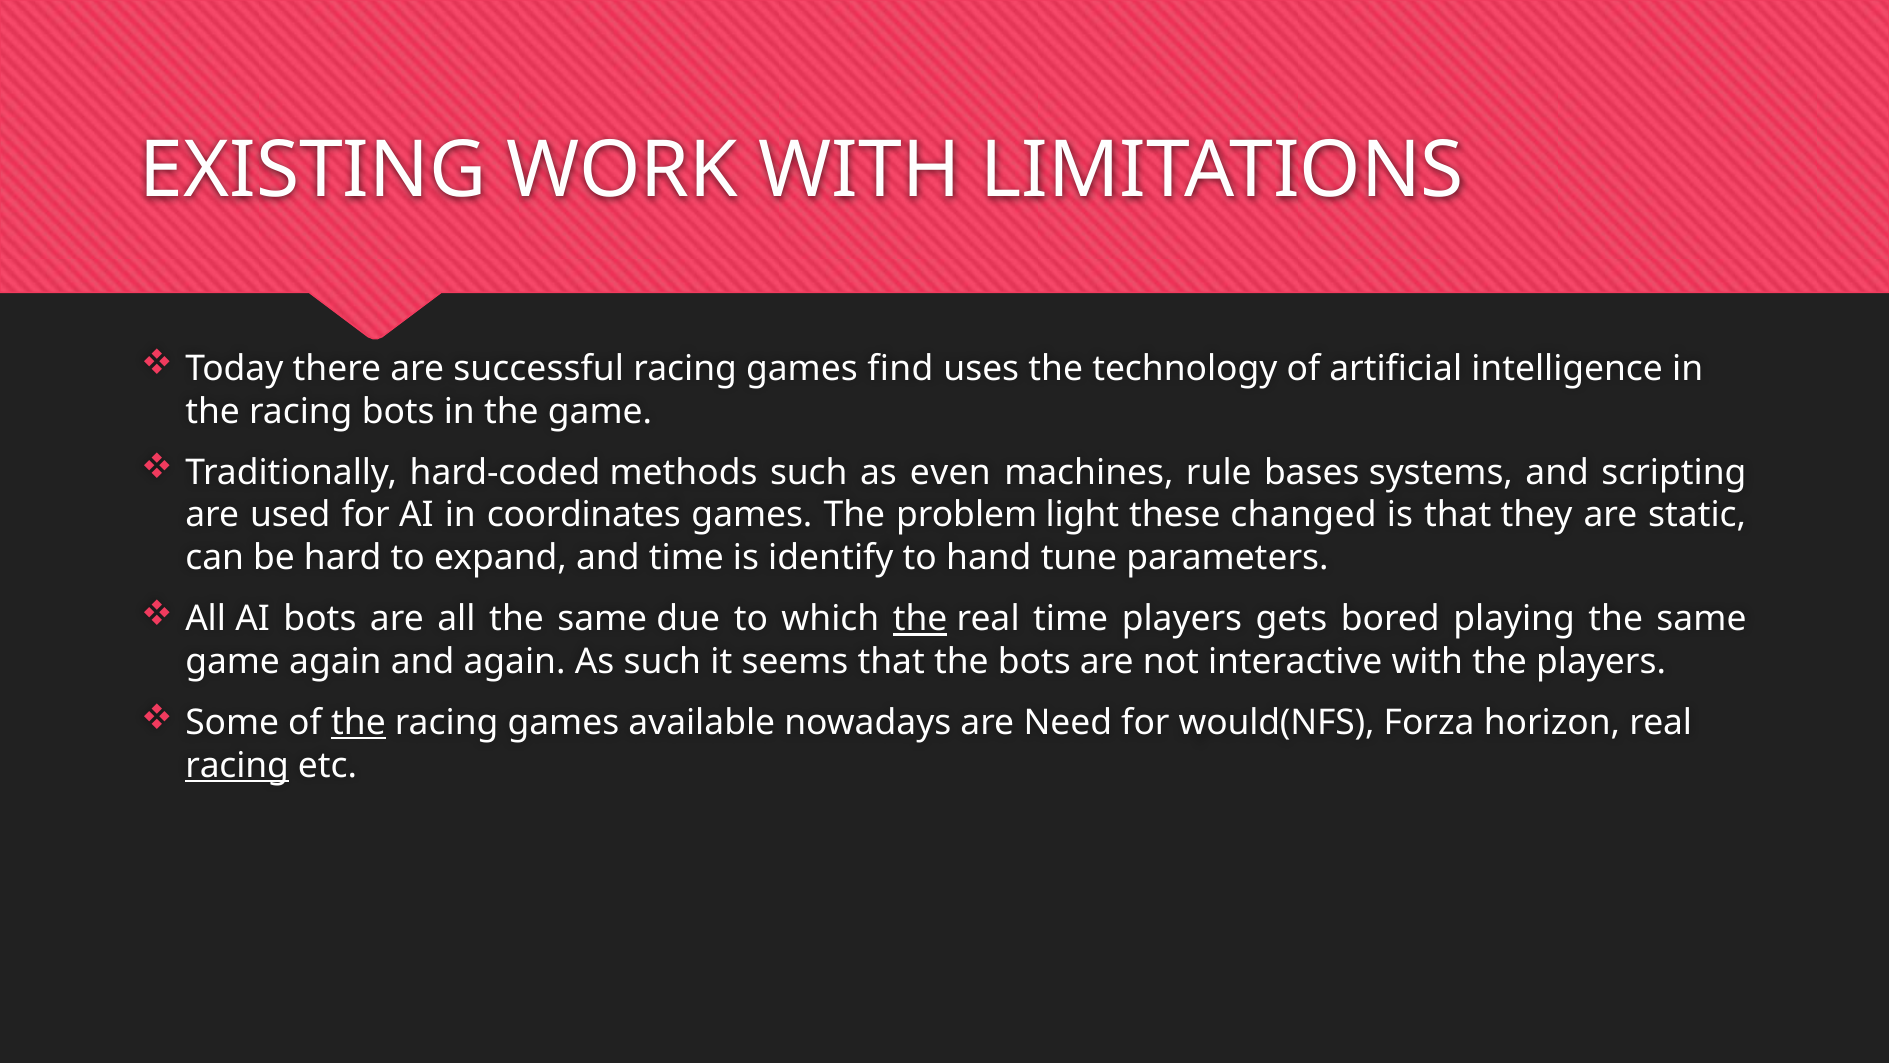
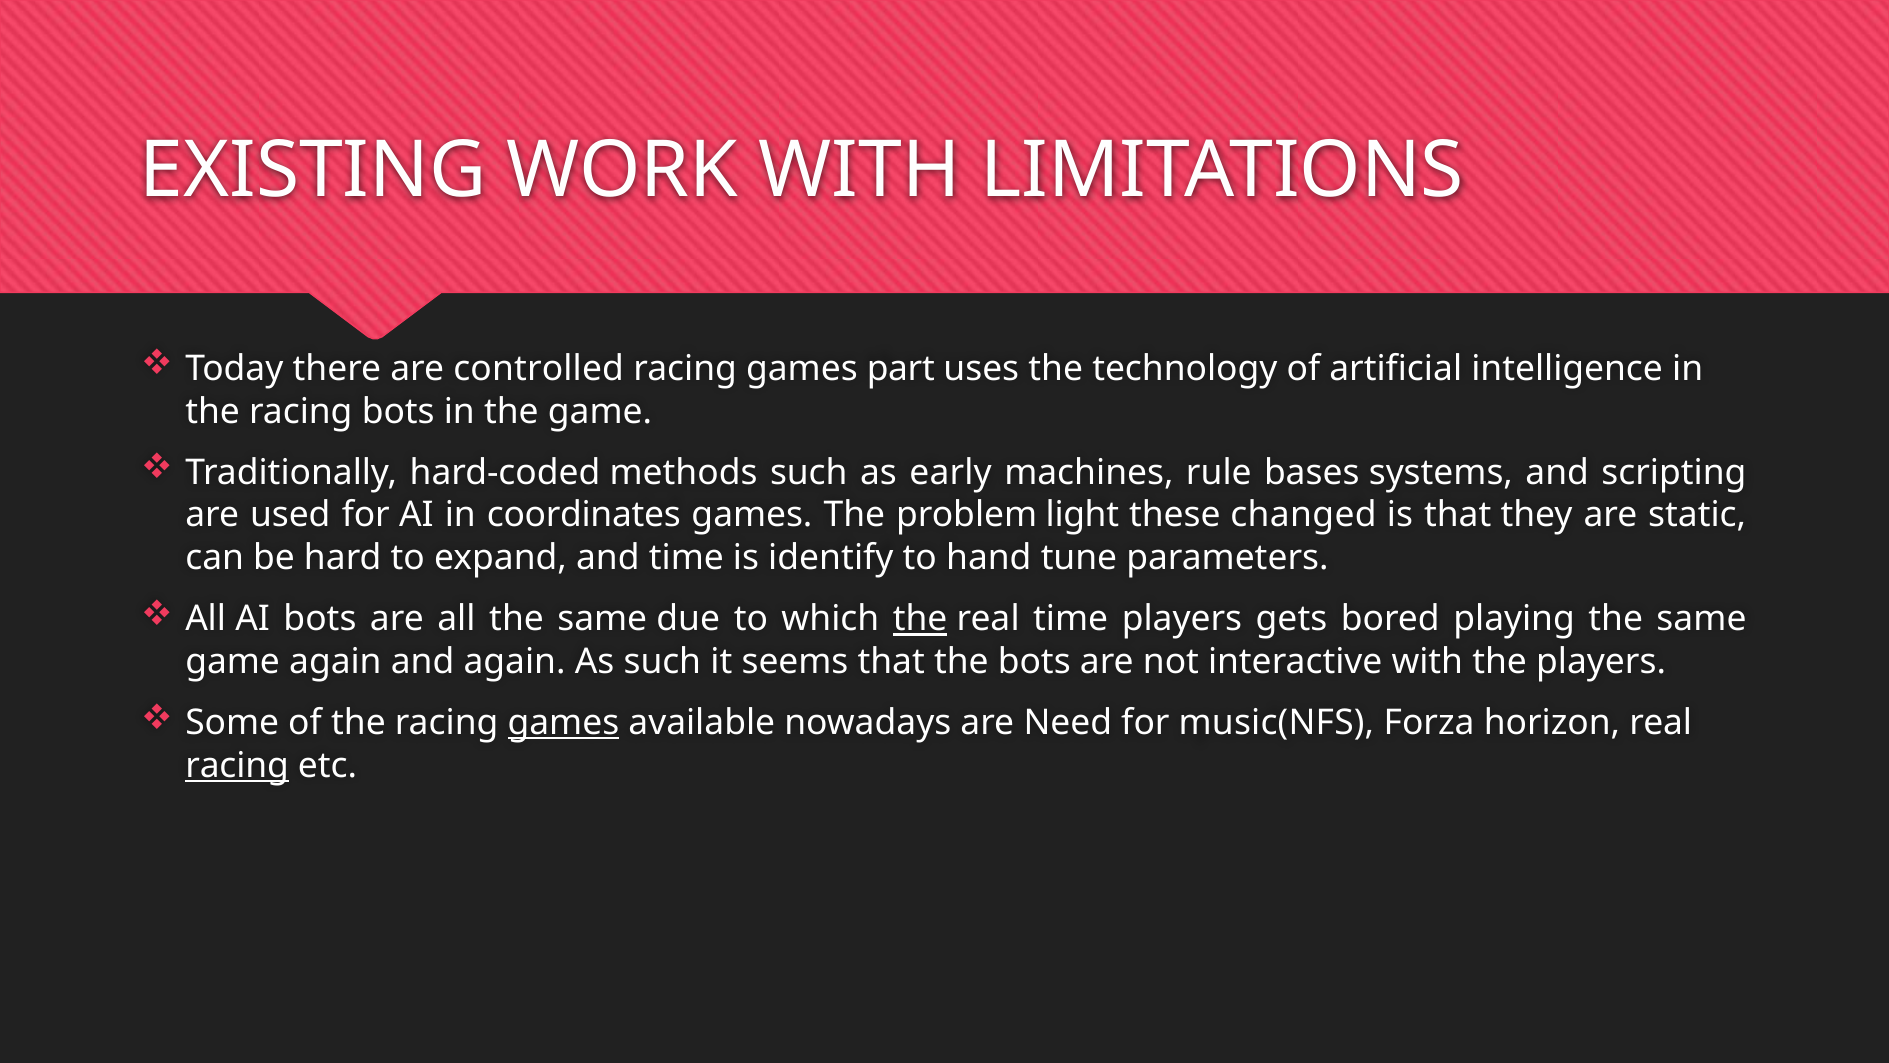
successful: successful -> controlled (539, 369)
find: find -> part (901, 369)
even: even -> early (951, 473)
the underline: present -> none (358, 723)
games underline: none -> present (563, 723)
would(NFS: would(NFS -> music(NFS (1276, 723)
